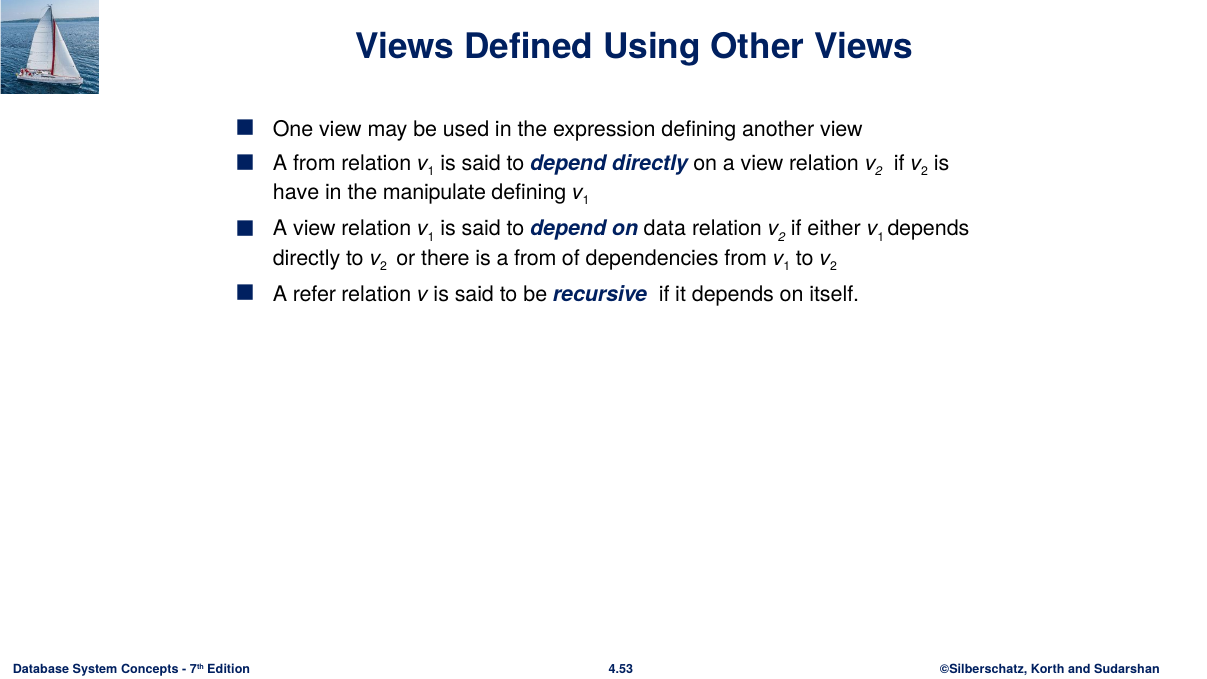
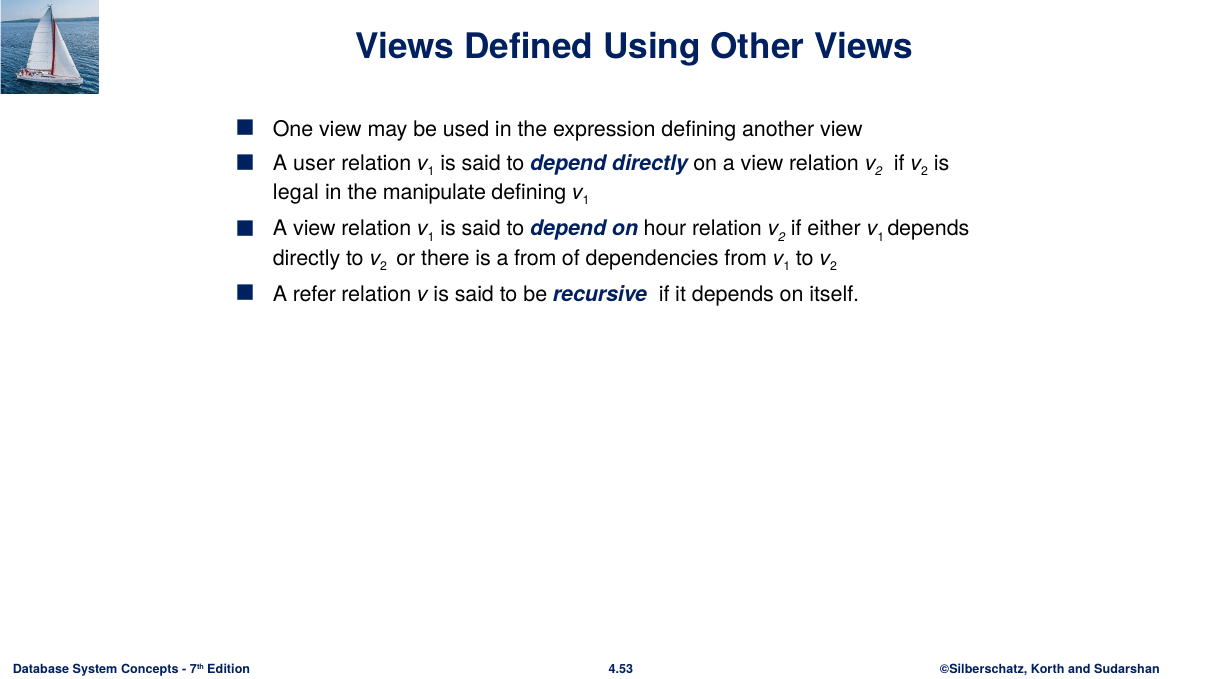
from: from -> user (314, 163)
have: have -> legal (296, 192)
data: data -> hour (665, 229)
